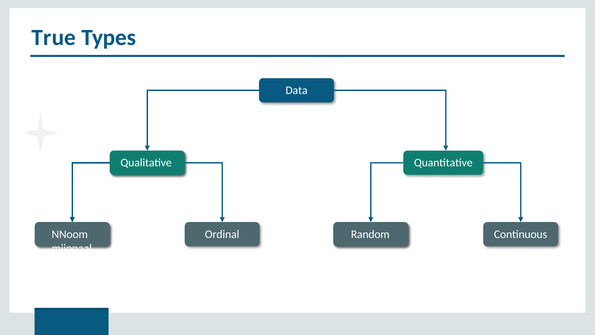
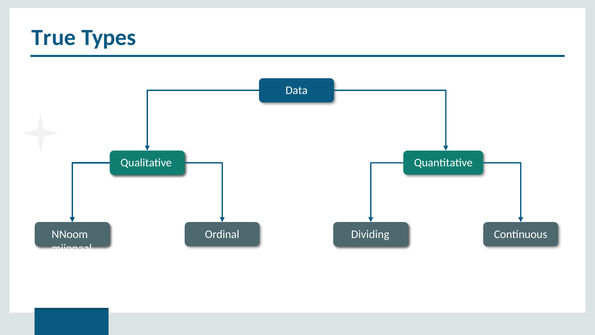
Random: Random -> Dividing (370, 234)
